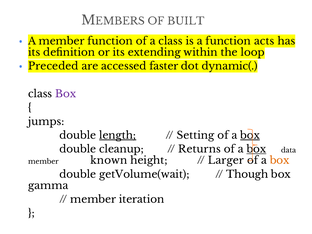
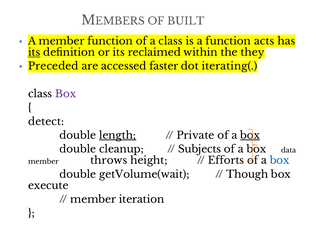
its underline: none -> present (34, 52)
extending: extending -> reclaimed (154, 52)
loop: loop -> they (253, 52)
dynamic(: dynamic( -> iterating( (230, 66)
jumps: jumps -> detect (46, 122)
Setting: Setting -> Private (195, 135)
Returns: Returns -> Subjects (200, 149)
box underline: present -> none (256, 149)
known: known -> throws (109, 161)
Larger: Larger -> Efforts (226, 161)
box colour: orange -> blue (280, 161)
gamma: gamma -> execute (48, 186)
